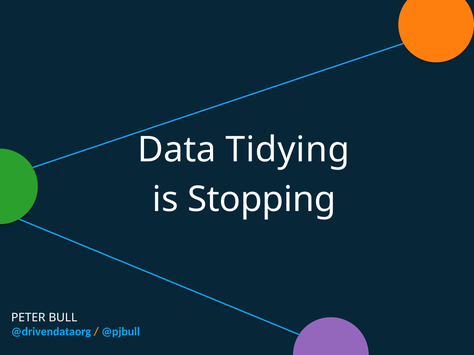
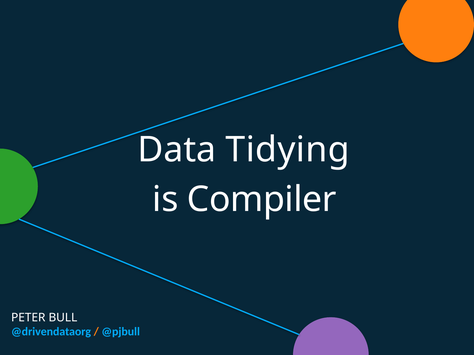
Stopping: Stopping -> Compiler (262, 200)
